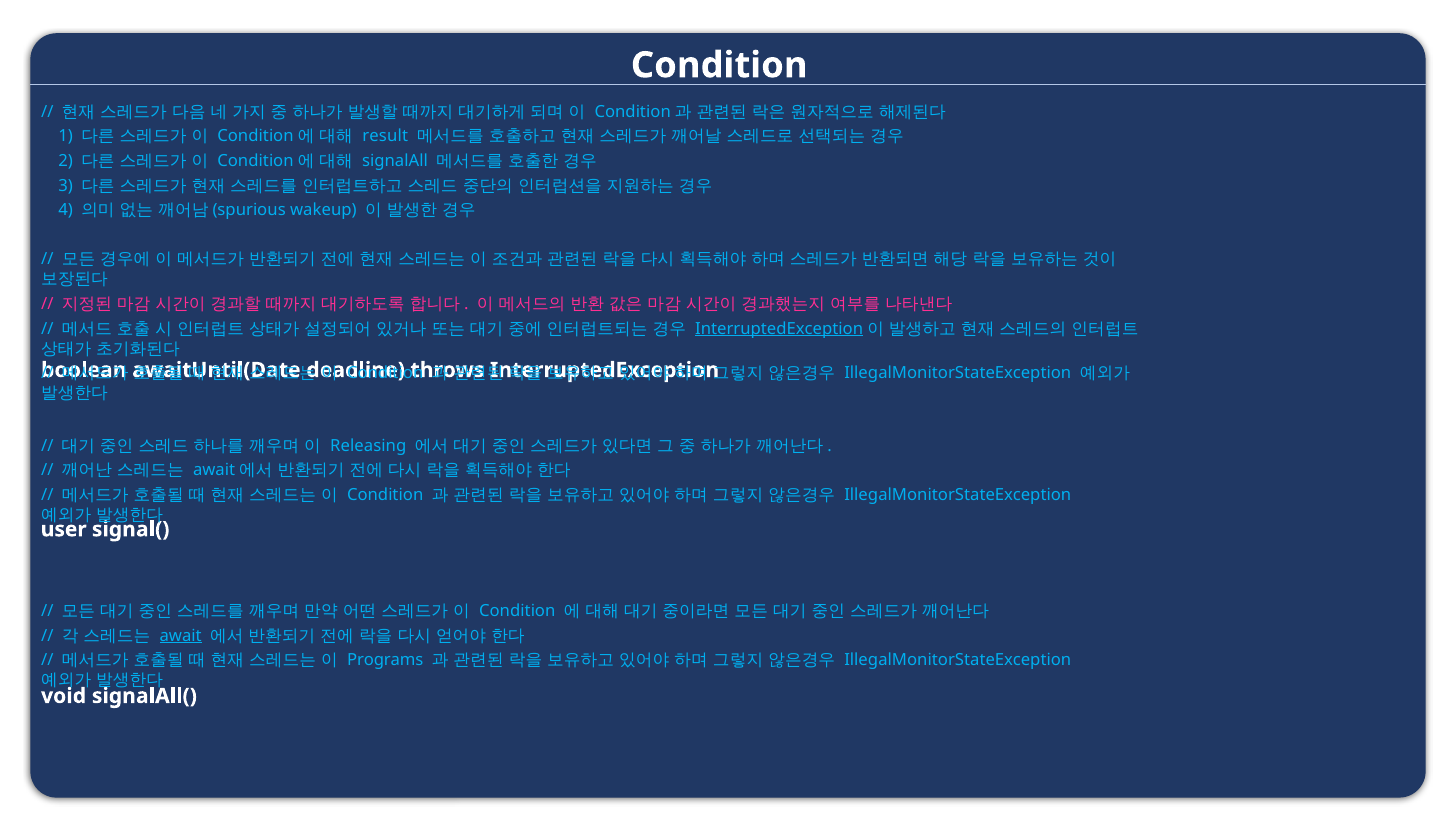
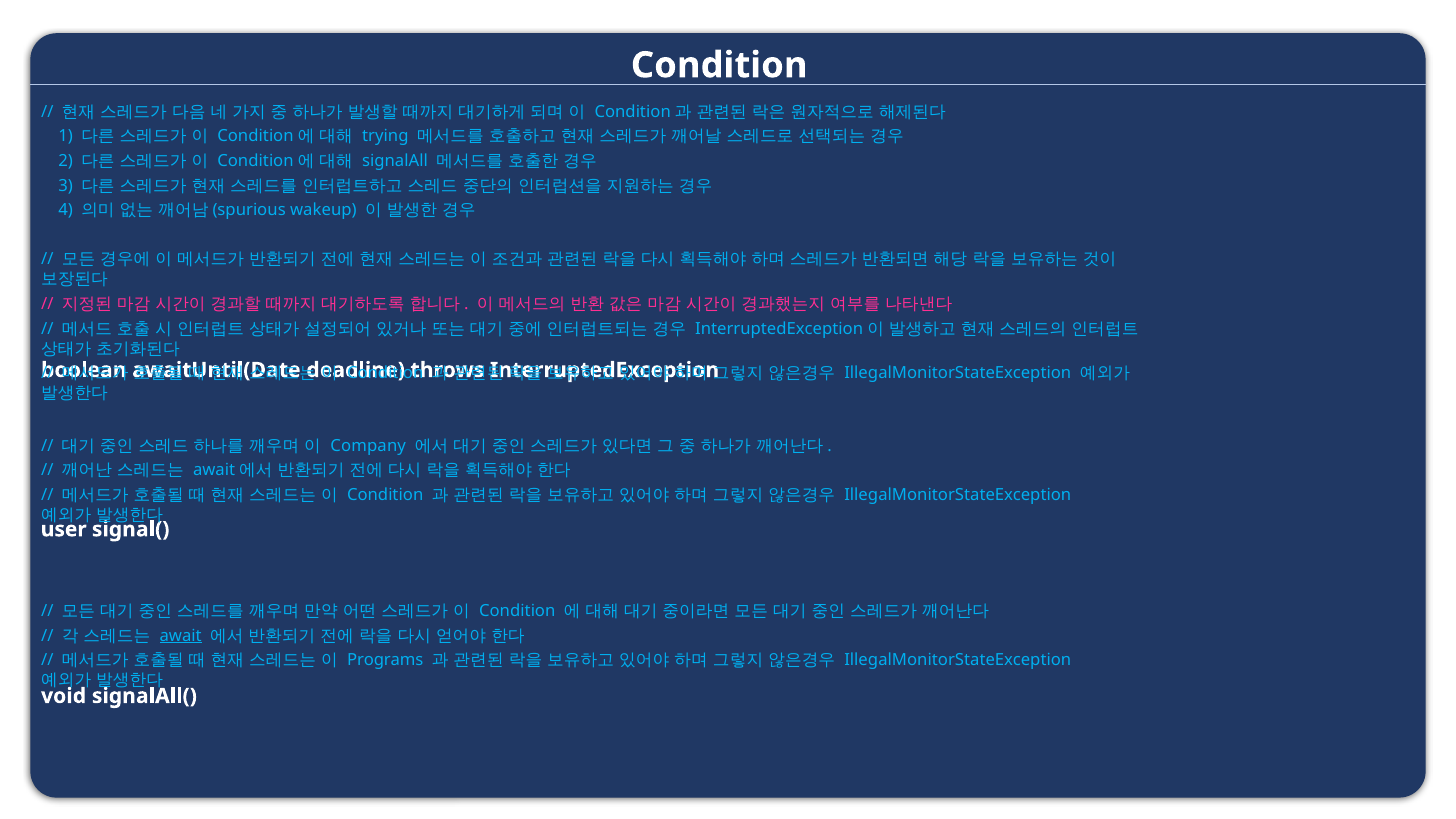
result: result -> trying (385, 136)
InterruptedException underline: present -> none (779, 329)
Releasing: Releasing -> Company (368, 446)
